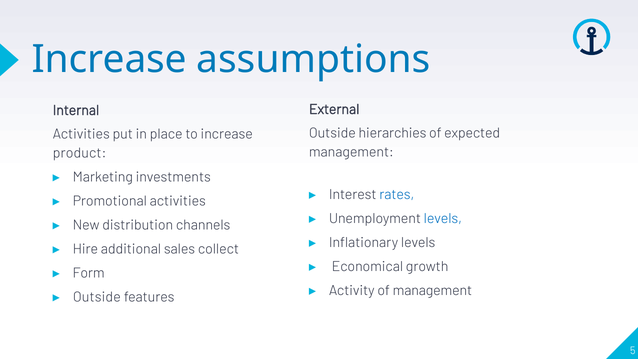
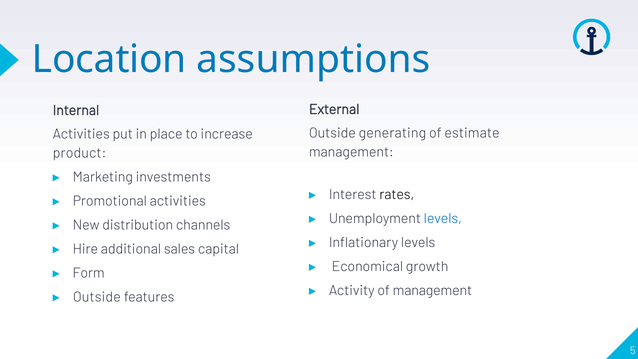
Increase: Increase -> Location (109, 59)
hierarchies: hierarchies -> generating (392, 133)
expected: expected -> estimate (472, 133)
rates colour: blue -> black (397, 195)
collect: collect -> capital (218, 249)
